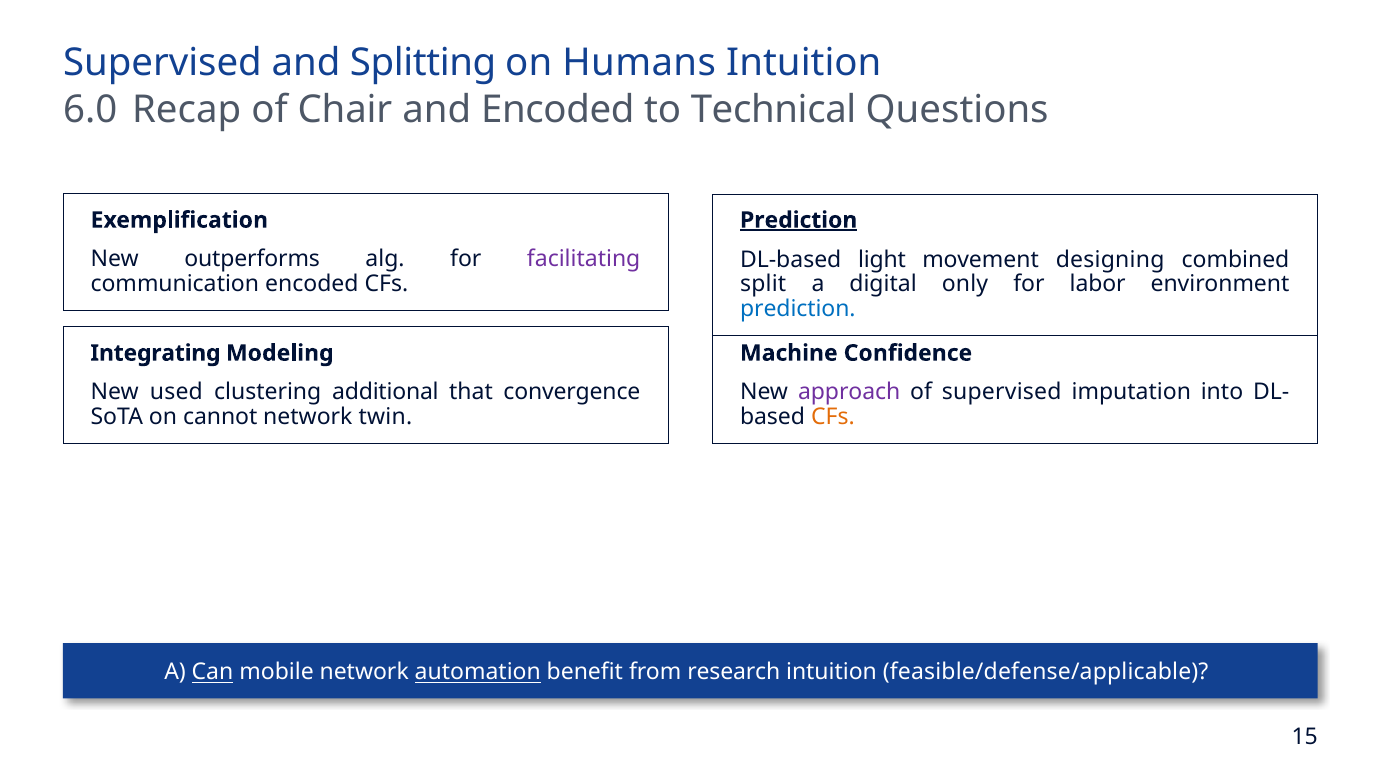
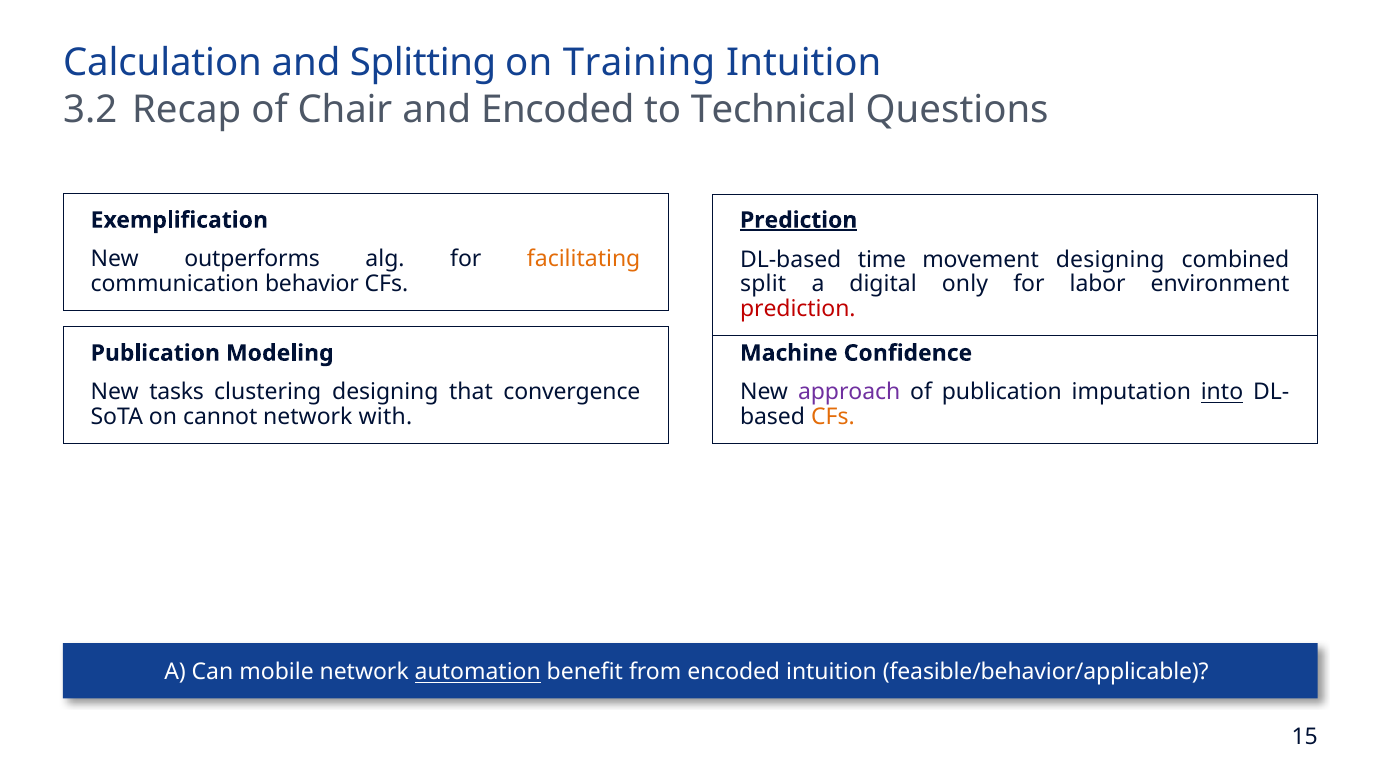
Supervised: Supervised -> Calculation (162, 63)
Humans: Humans -> Training (639, 63)
6.0: 6.0 -> 3.2 (90, 110)
facilitating colour: purple -> orange (584, 259)
light: light -> time (882, 259)
communication encoded: encoded -> behavior (312, 284)
prediction colour: blue -> red (798, 309)
Integrating: Integrating -> Publication (155, 353)
used: used -> tasks (177, 392)
clustering additional: additional -> designing (385, 392)
of supervised: supervised -> publication (1002, 392)
into underline: none -> present (1222, 392)
twin: twin -> with (385, 417)
Can underline: present -> none (213, 672)
from research: research -> encoded (734, 672)
feasible/defense/applicable: feasible/defense/applicable -> feasible/behavior/applicable (1046, 672)
